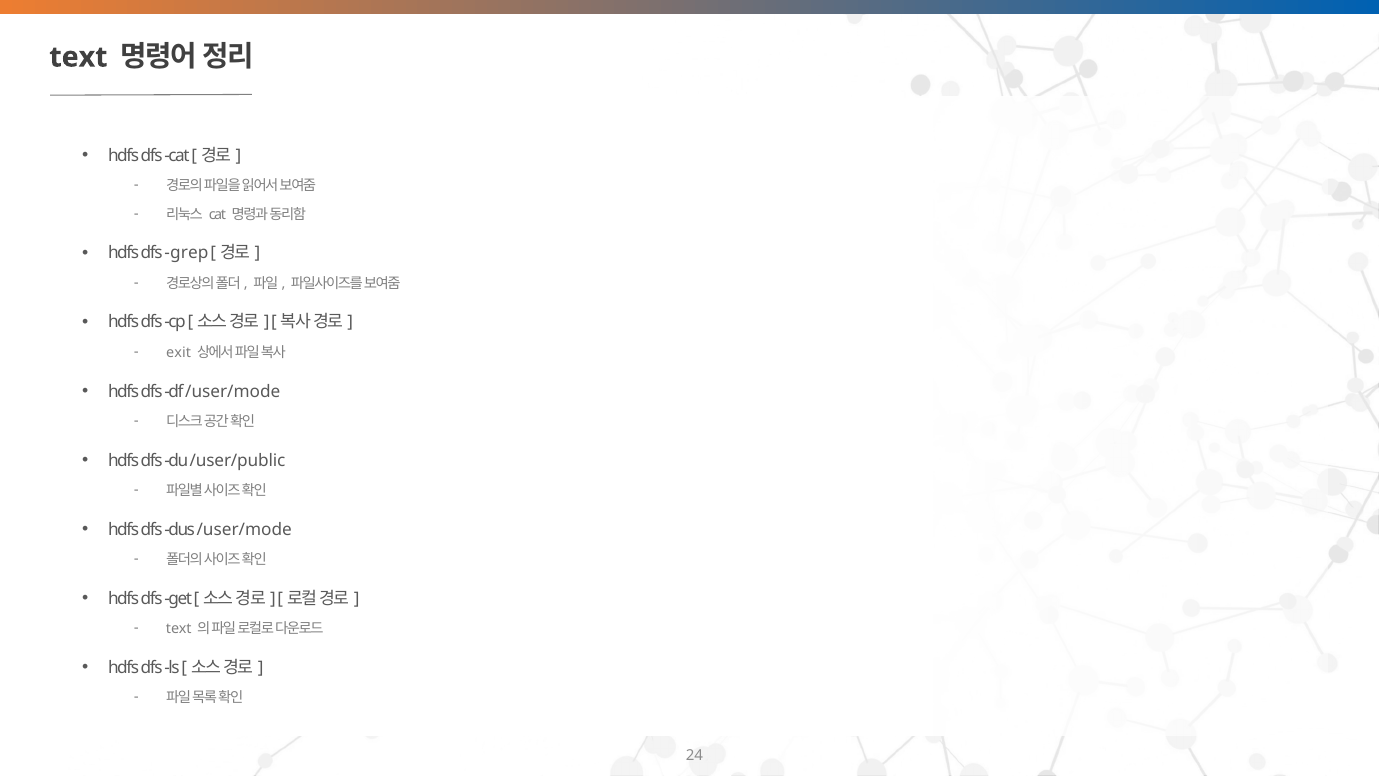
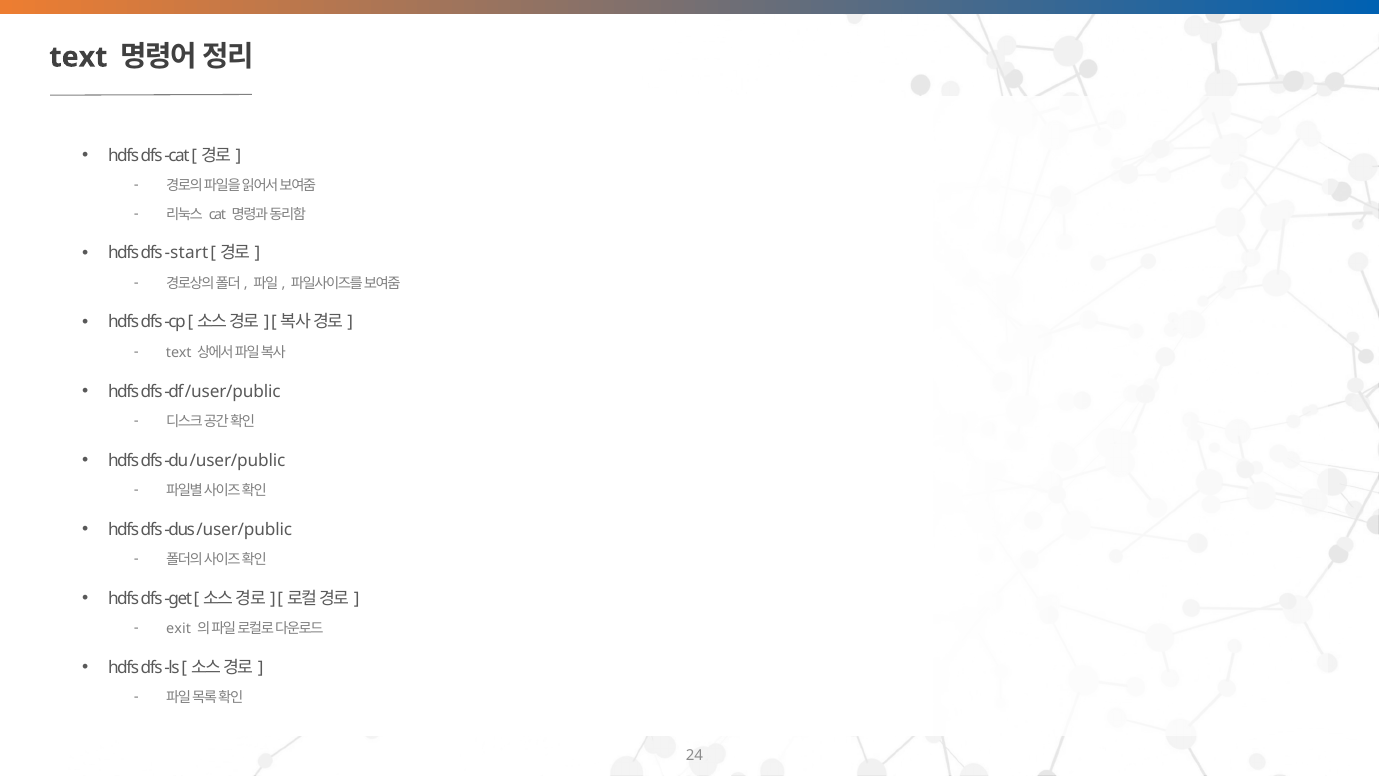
grep: grep -> start (186, 253)
exit: exit -> text (179, 352)
df /user/mode: /user/mode -> /user/public (233, 391)
dus /user/mode: /user/mode -> /user/public (244, 529)
text: text -> exit (179, 628)
